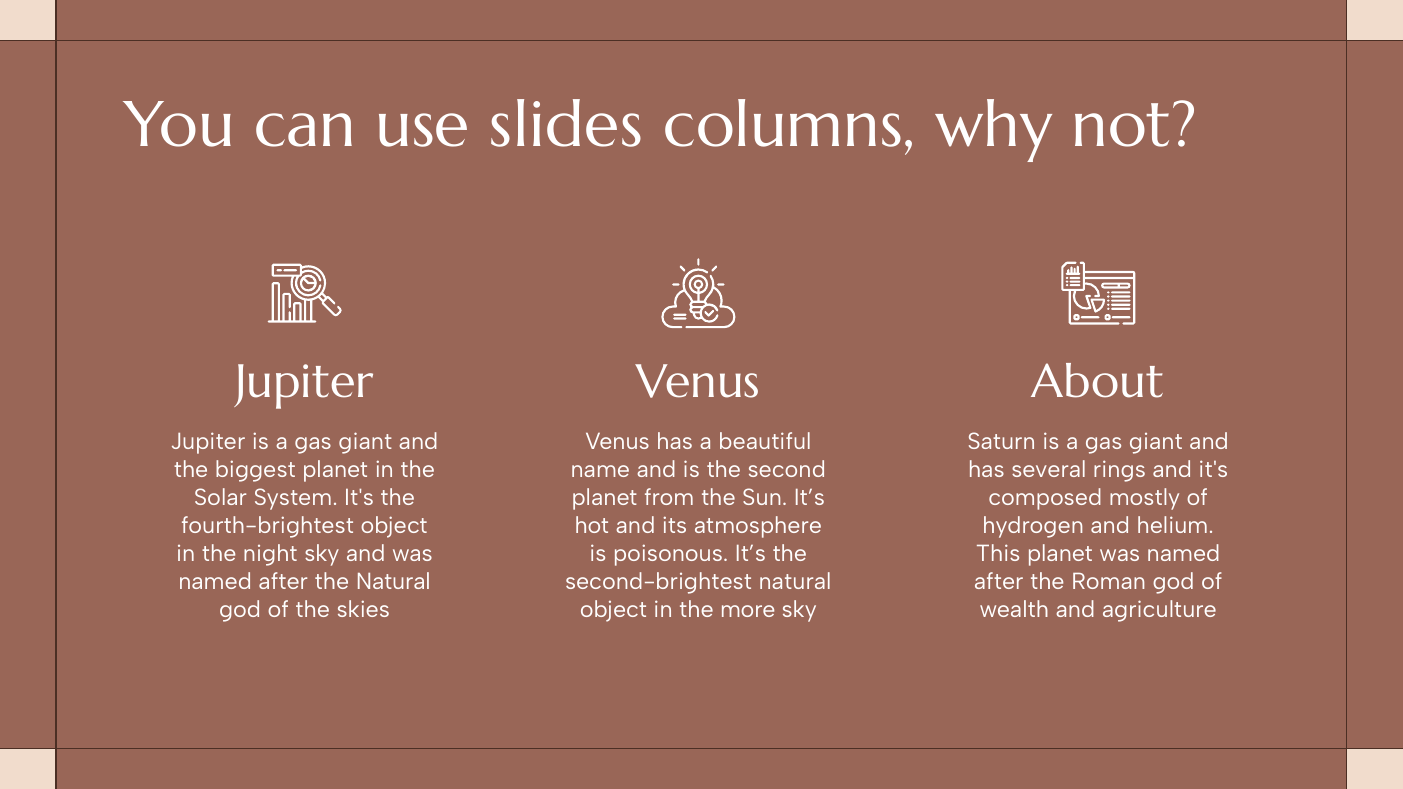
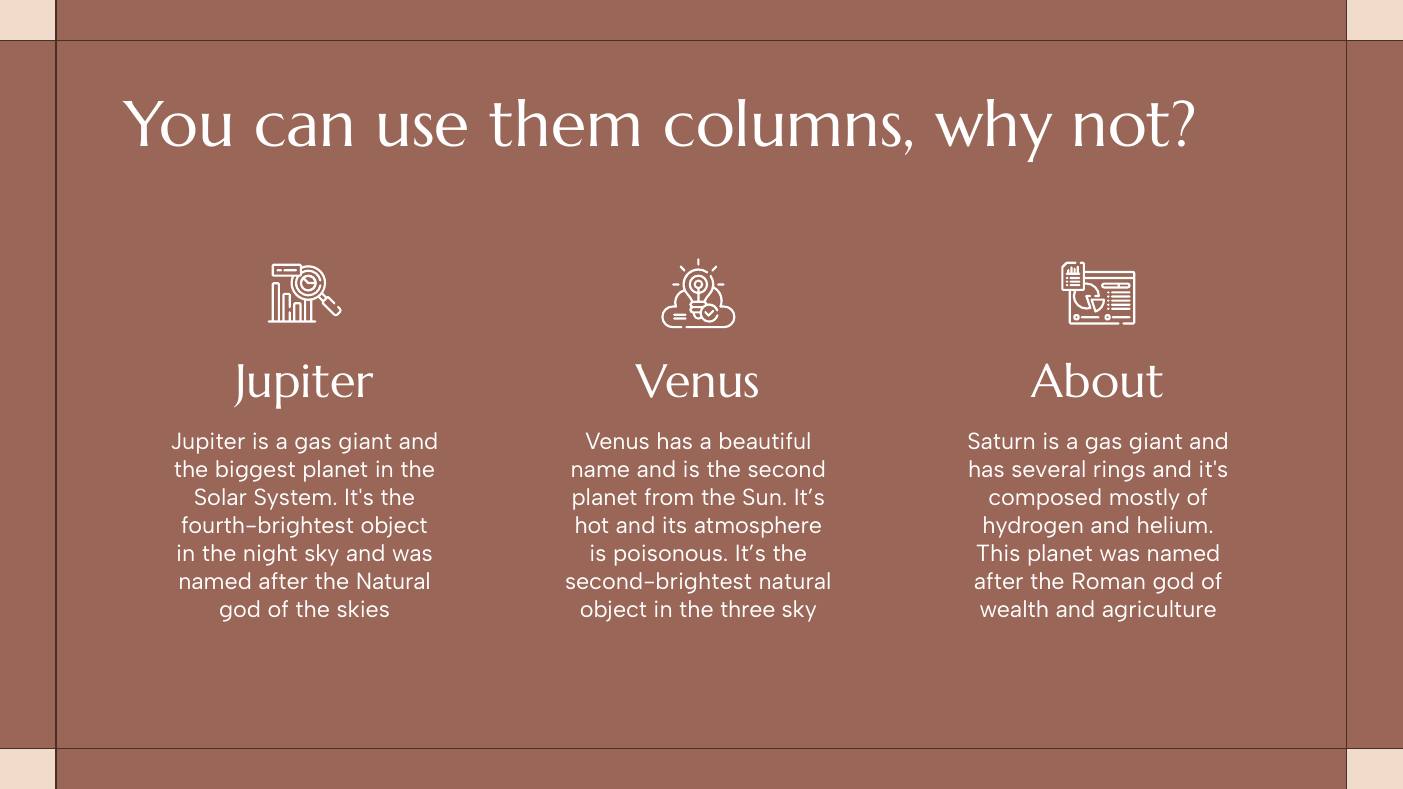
slides: slides -> them (566, 125)
more: more -> three (748, 610)
